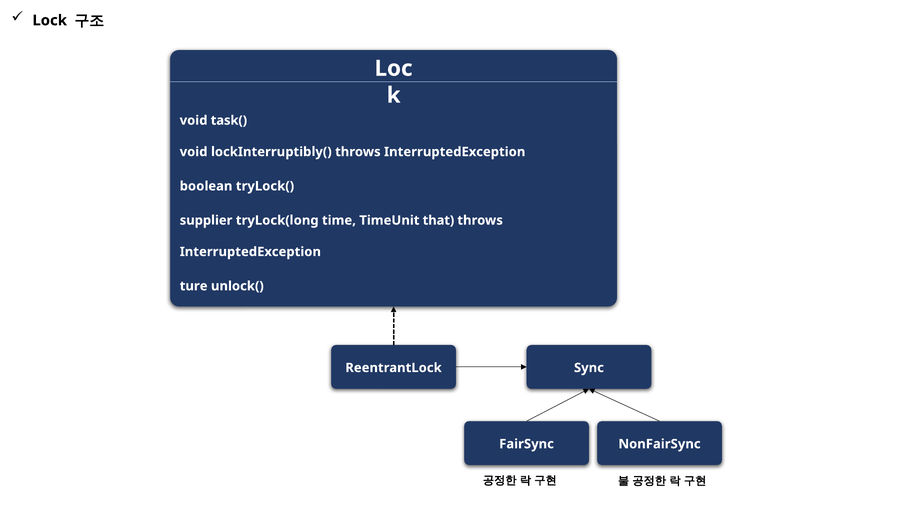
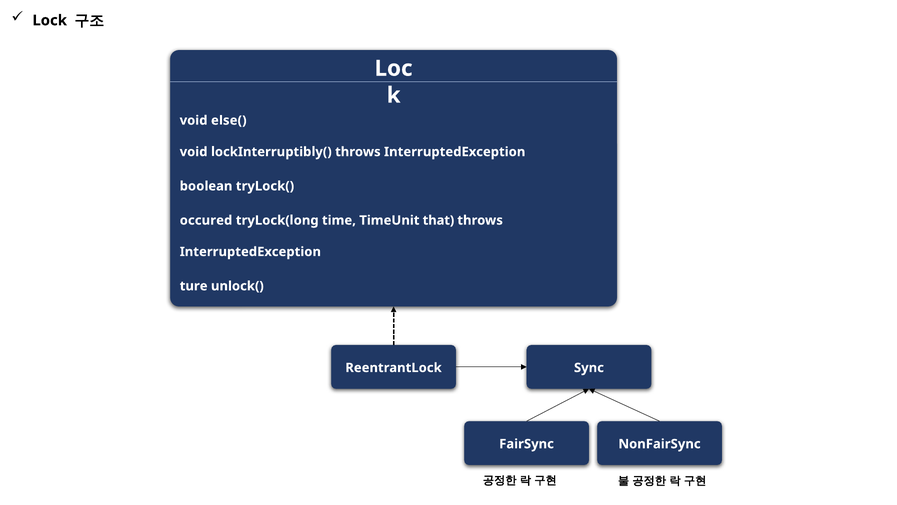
task(: task( -> else( (229, 120)
supplier: supplier -> occured (206, 220)
